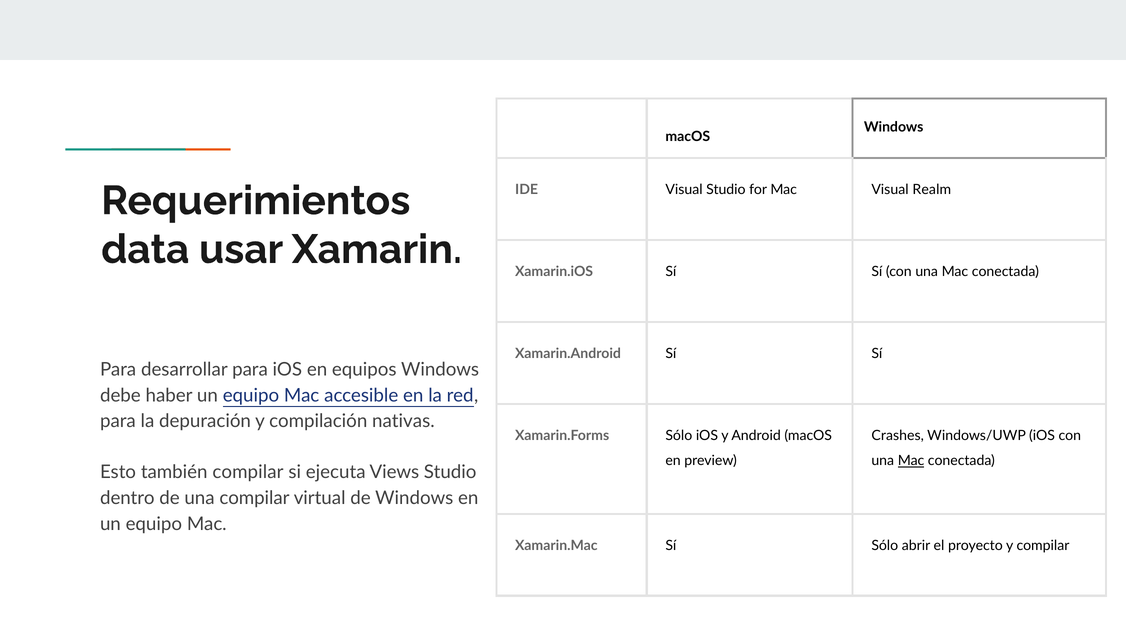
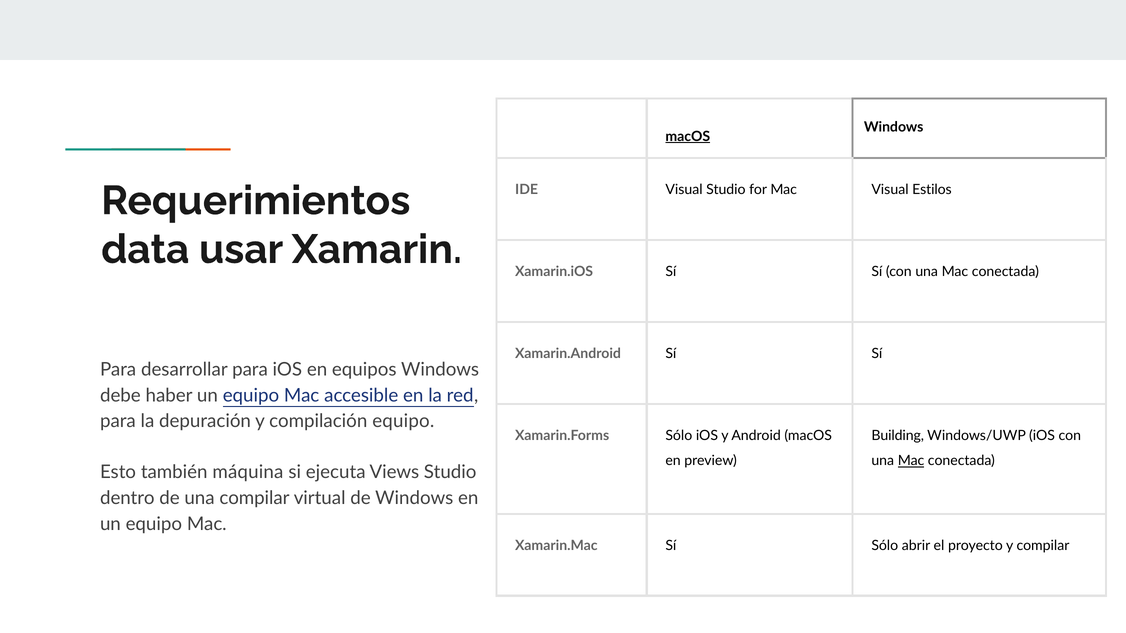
macOS underline: none -> present (688, 136)
Realm: Realm -> Estilos (932, 190)
compilación nativas: nativas -> equipo (403, 422)
Crashes: Crashes -> Building (898, 436)
también compilar: compilar -> máquina (248, 472)
